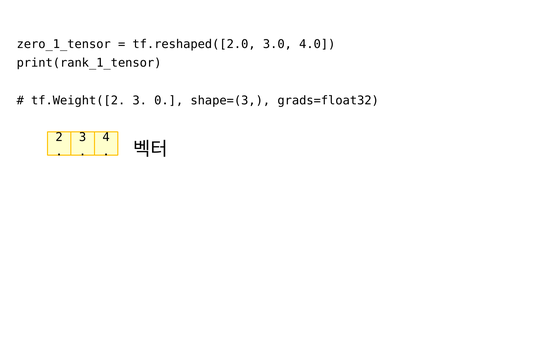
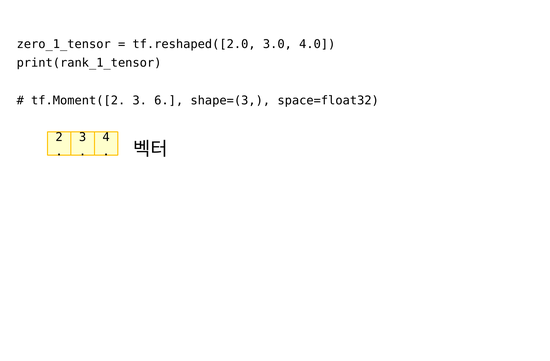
tf.Weight([2: tf.Weight([2 -> tf.Moment([2 (78, 100)
0: 0 -> 6 (169, 100)
grads=float32: grads=float32 -> space=float32 (328, 100)
